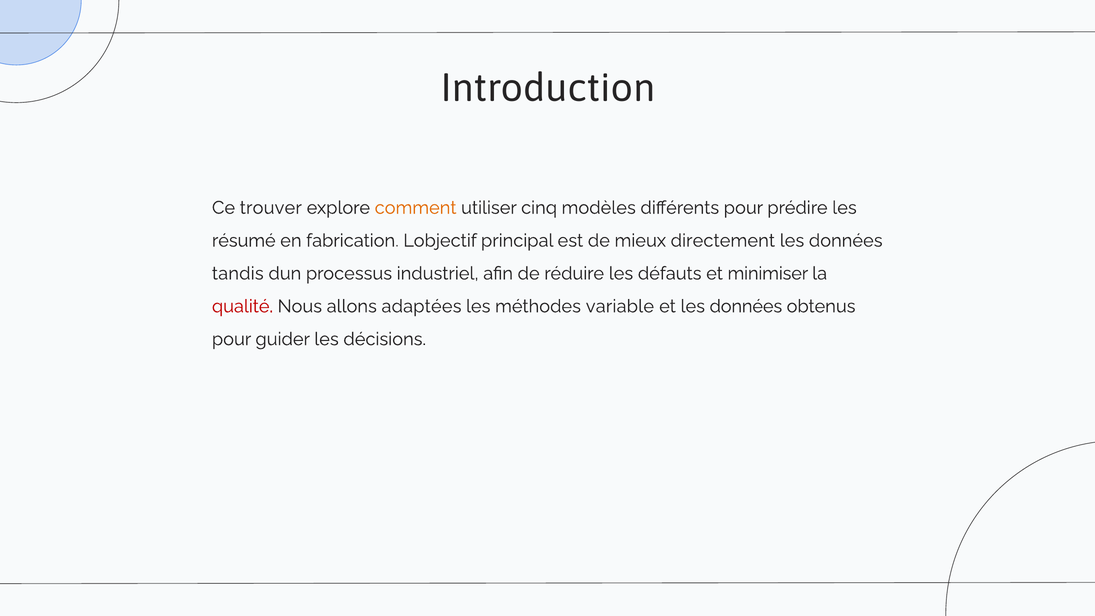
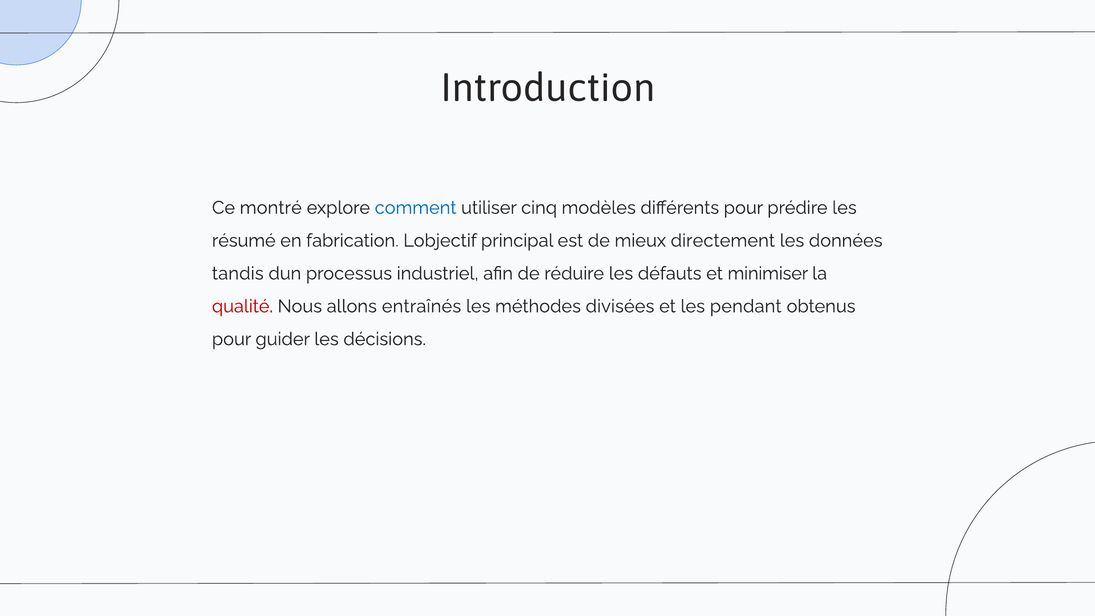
trouver: trouver -> montré (271, 208)
comment colour: orange -> blue (416, 208)
adaptées: adaptées -> entraînés (421, 306)
variable: variable -> divisées (620, 306)
et les données: données -> pendant (746, 306)
